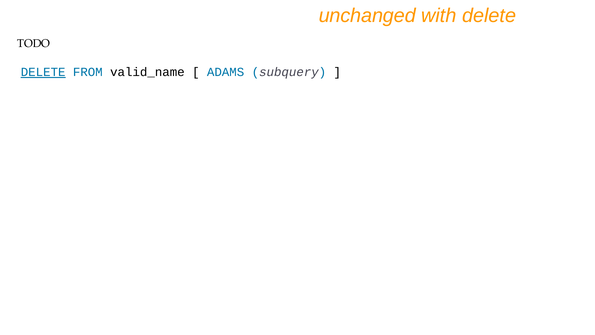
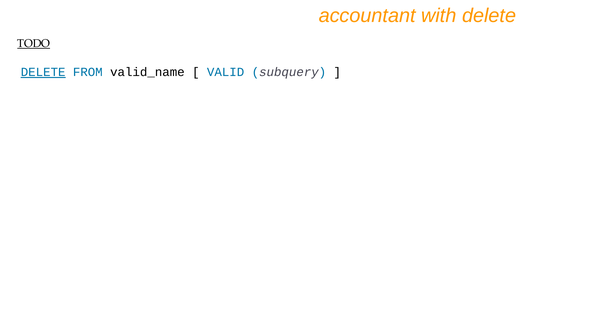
unchanged: unchanged -> accountant (367, 15)
TODO underline: none -> present (34, 43)
ADAMS: ADAMS -> VALID (226, 72)
